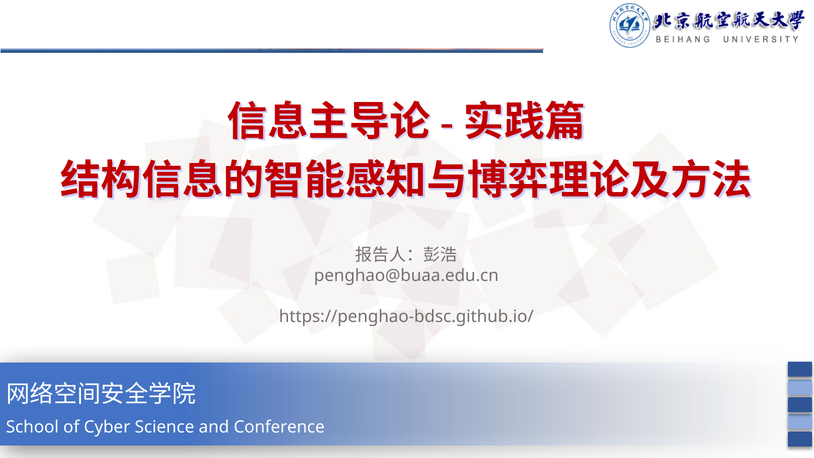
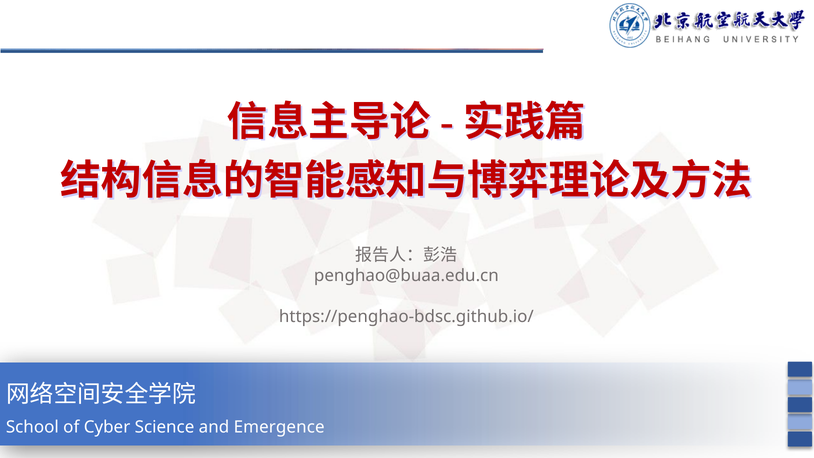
Conference: Conference -> Emergence (279, 427)
